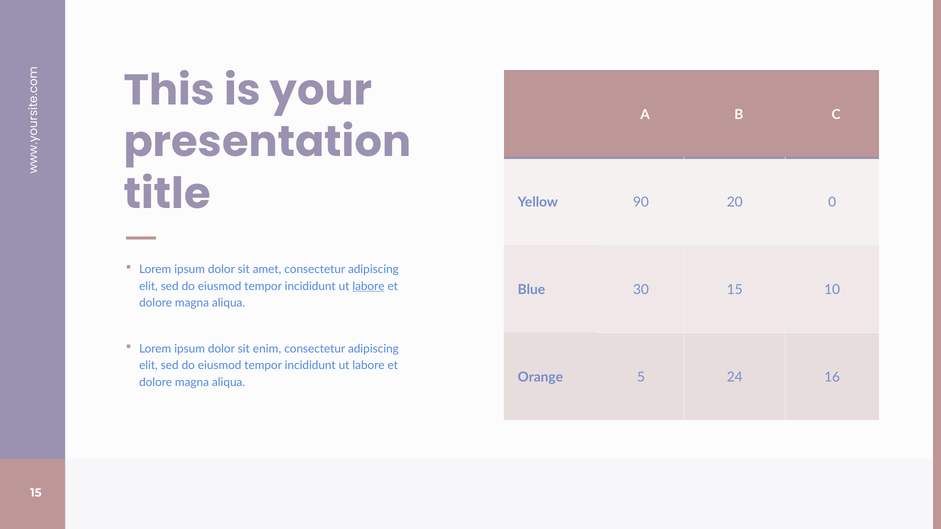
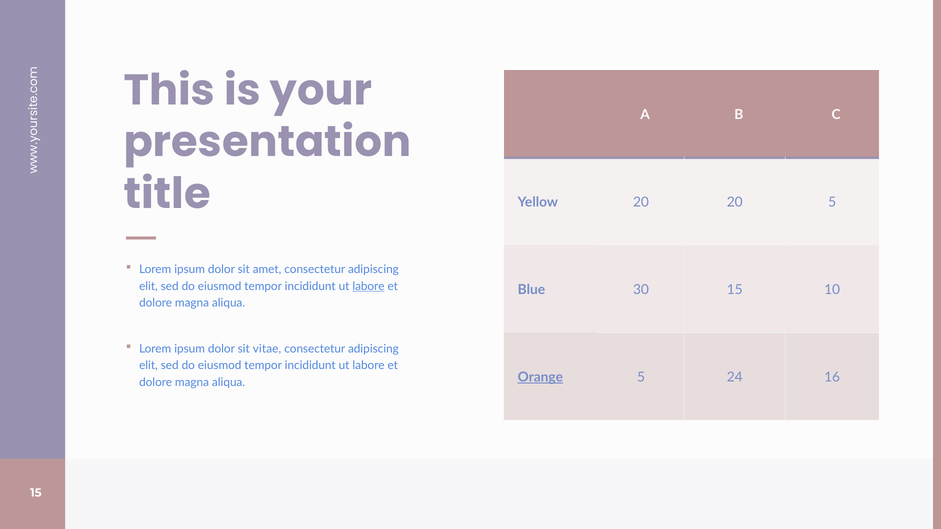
Yellow 90: 90 -> 20 (641, 202)
20 0: 0 -> 5 (832, 202)
enim: enim -> vitae (267, 349)
Orange underline: none -> present (540, 377)
